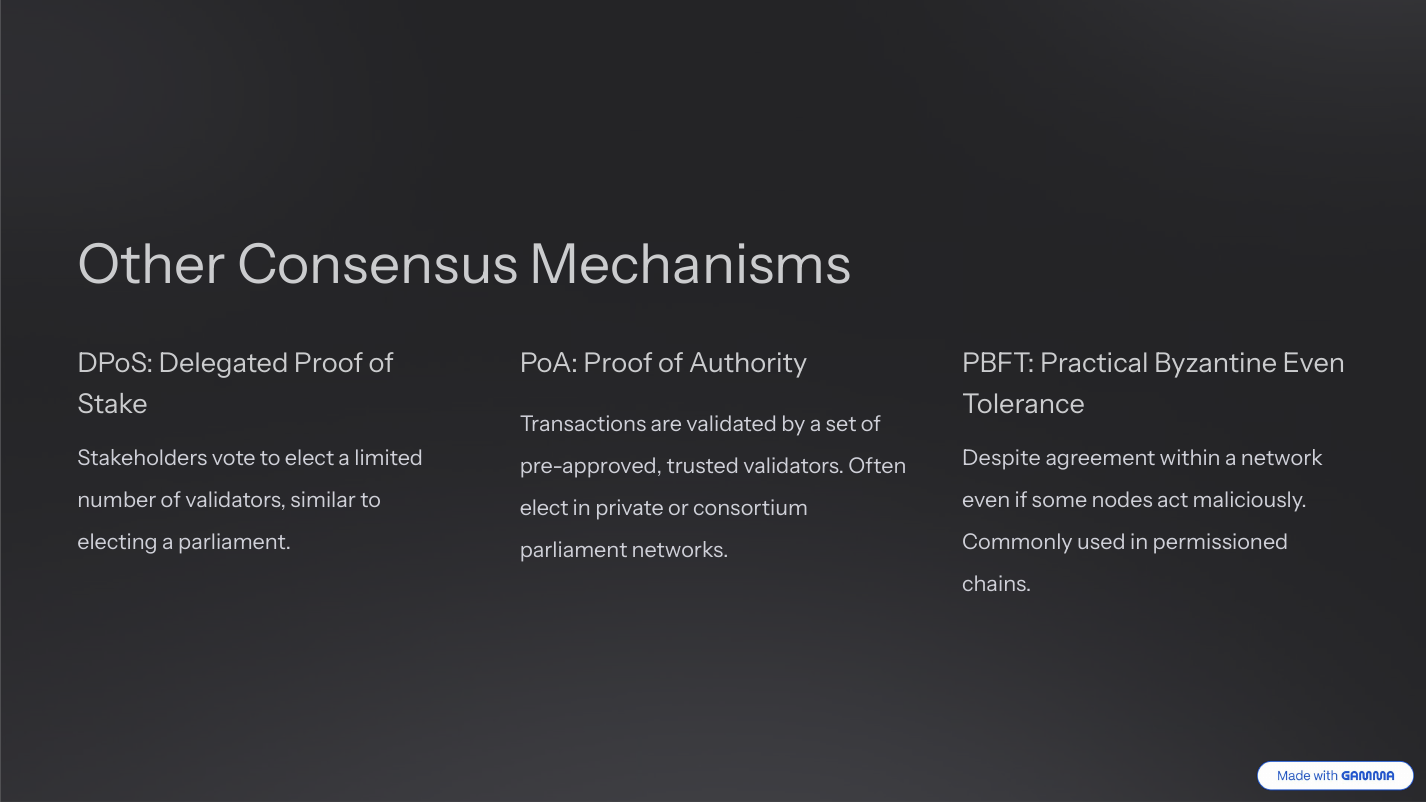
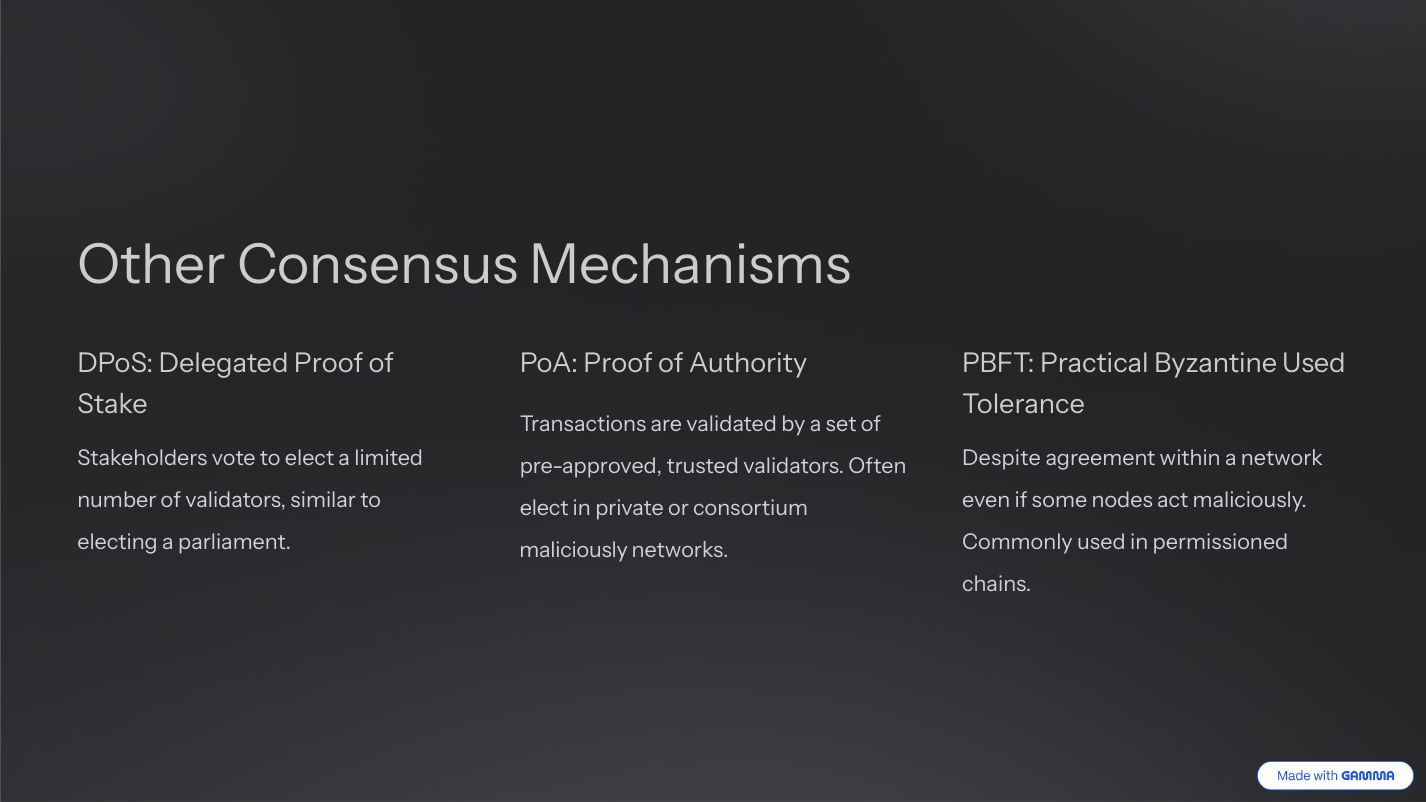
Byzantine Even: Even -> Used (1314, 363)
parliament: parliament -> maliciously (574, 550)
